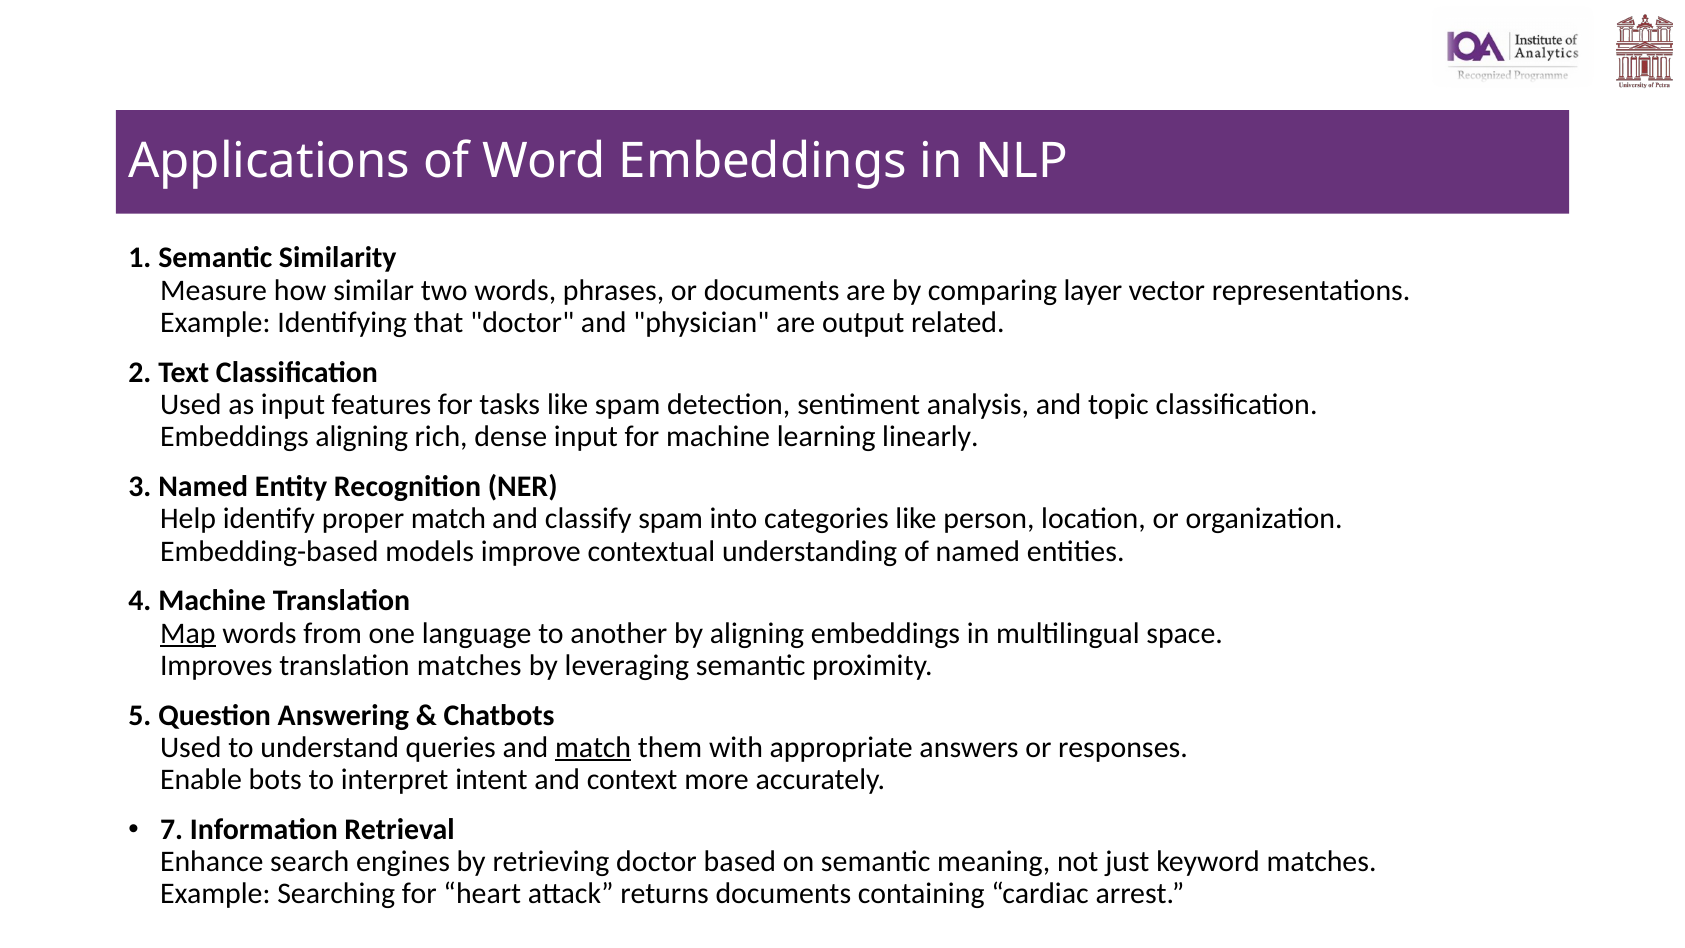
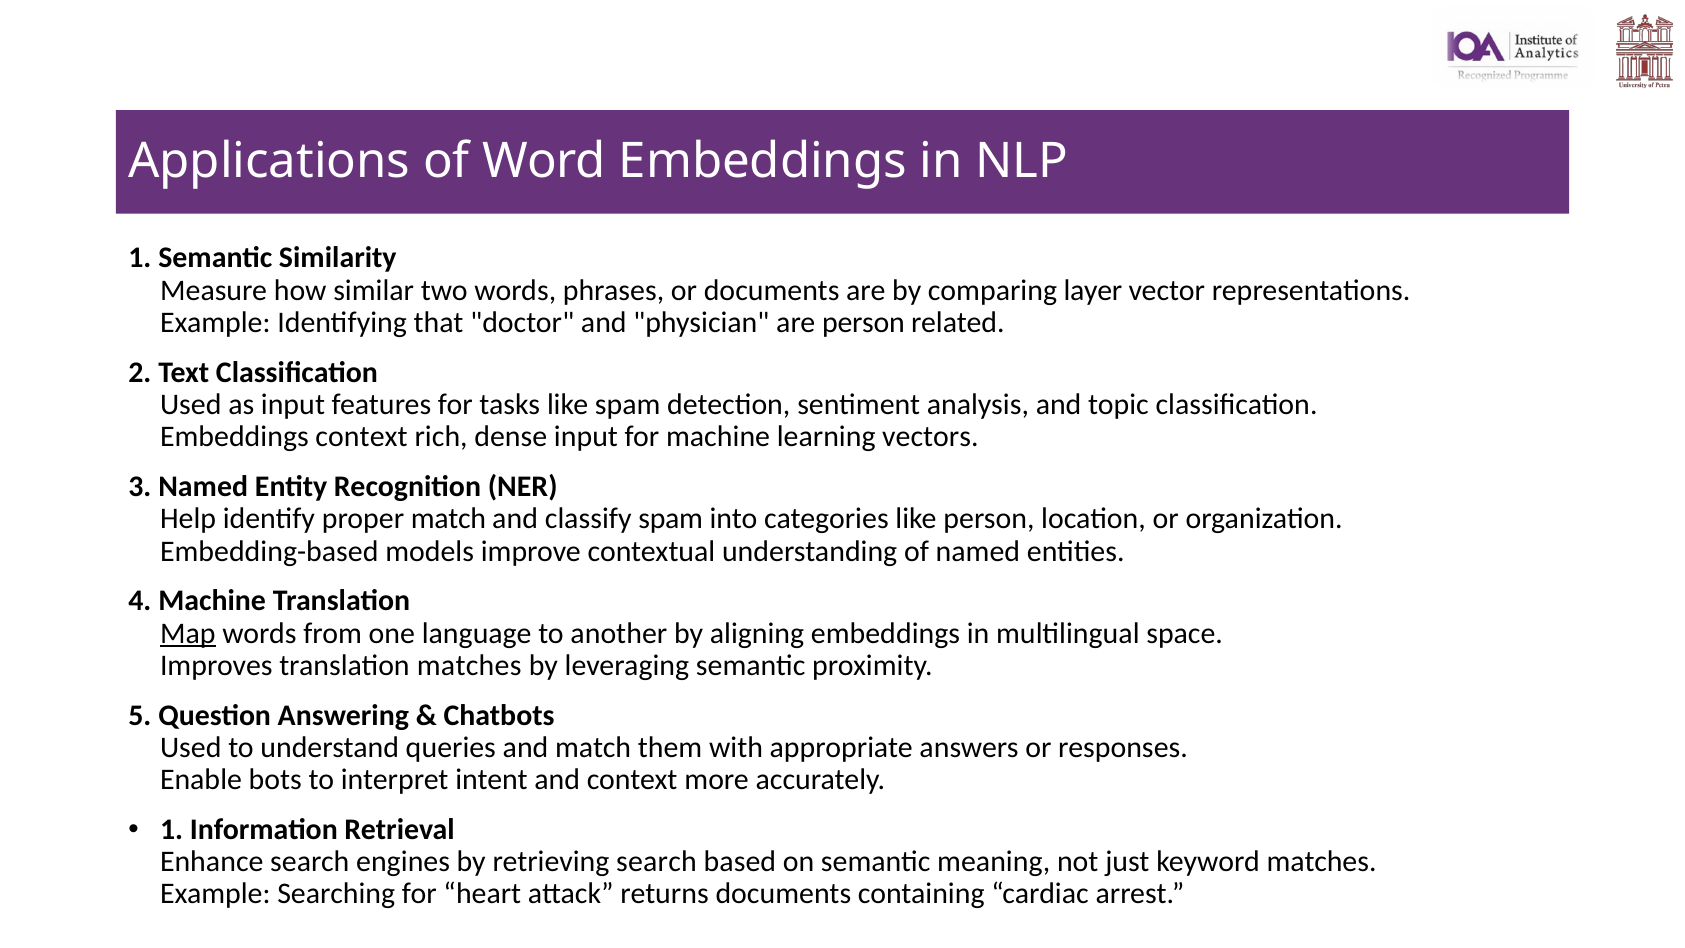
are output: output -> person (863, 323)
Embeddings aligning: aligning -> context (362, 437)
linearly: linearly -> vectors (930, 437)
match underline: present -> none (593, 747)
7: 7 -> 1 (172, 829)
retrieving doctor: doctor -> search (656, 862)
